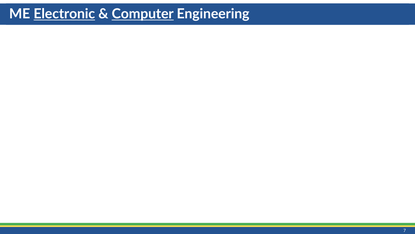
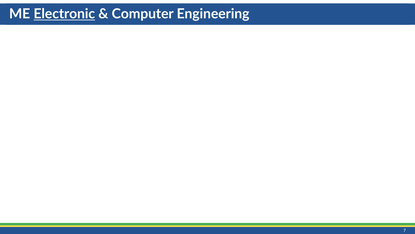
Computer underline: present -> none (143, 14)
